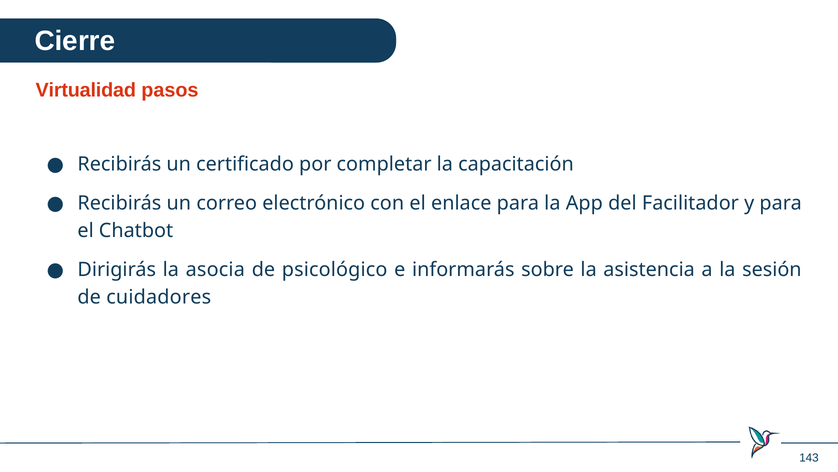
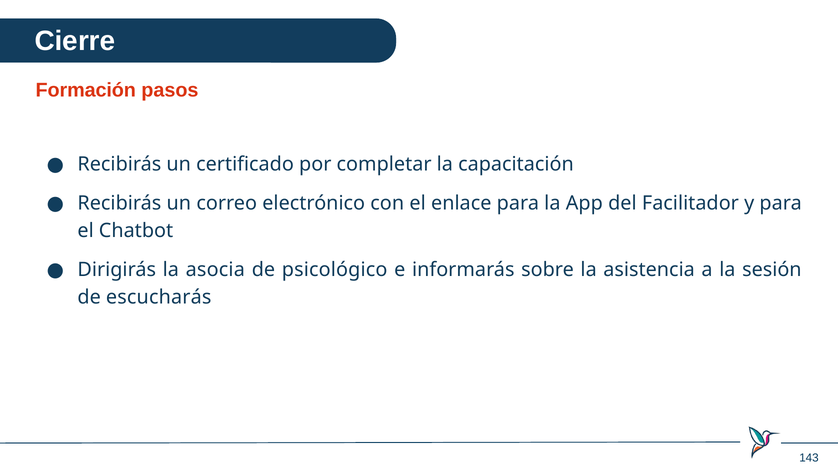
Virtualidad: Virtualidad -> Formación (86, 90)
cuidadores: cuidadores -> escucharás (159, 297)
